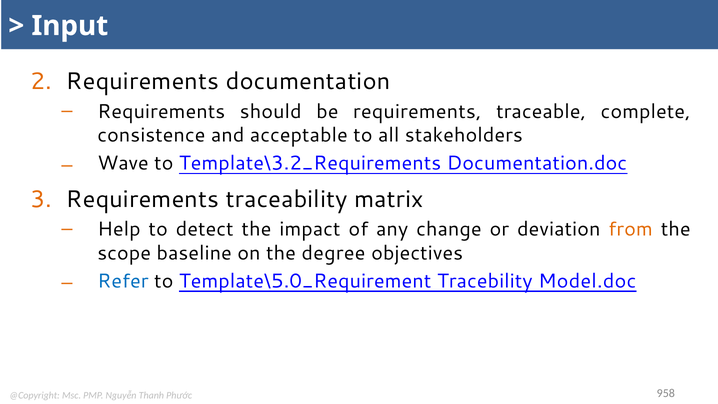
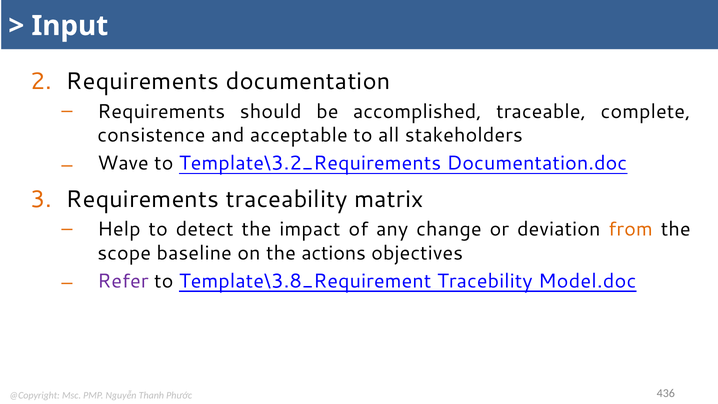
be requirements: requirements -> accomplished (417, 111)
degree: degree -> actions (334, 253)
Refer colour: blue -> purple (123, 281)
Template\5.0_Requirement: Template\5.0_Requirement -> Template\3.8_Requirement (305, 281)
958: 958 -> 436 (666, 393)
